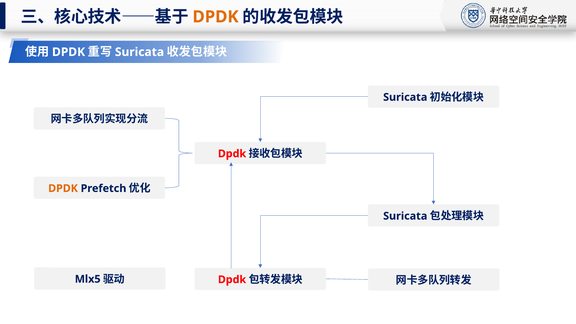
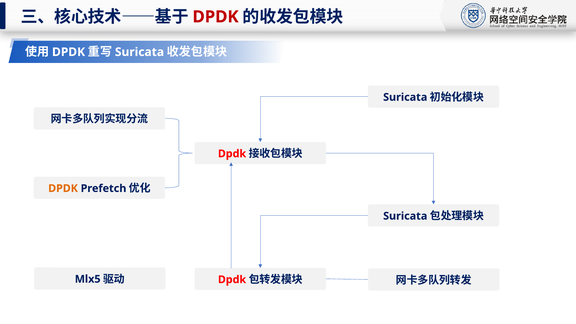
DPDK colour: orange -> red (216, 17)
